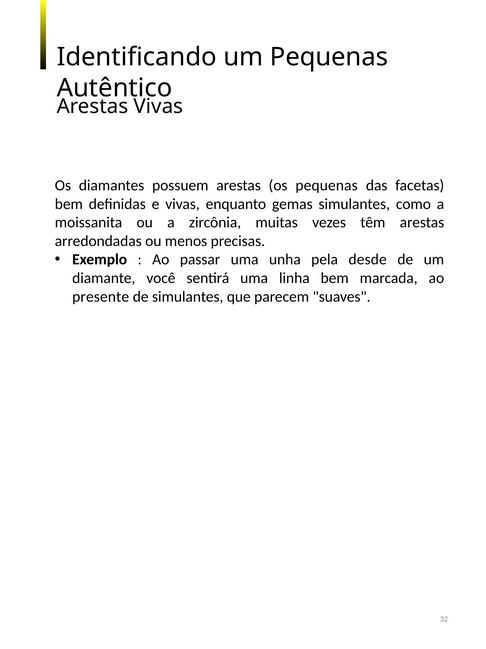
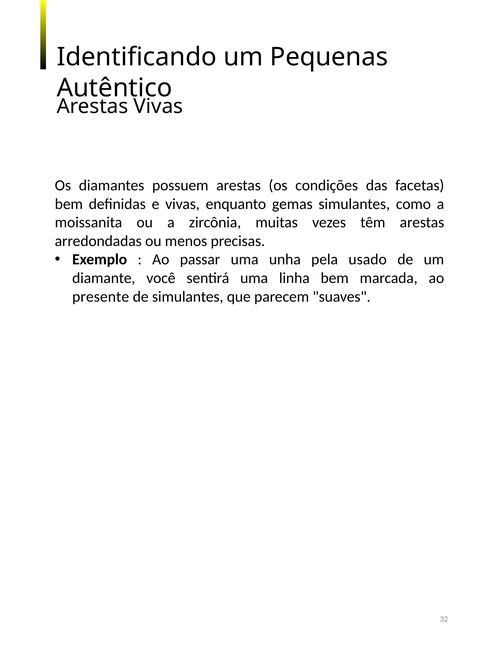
os pequenas: pequenas -> condições (327, 185)
desde: desde -> usado (368, 259)
